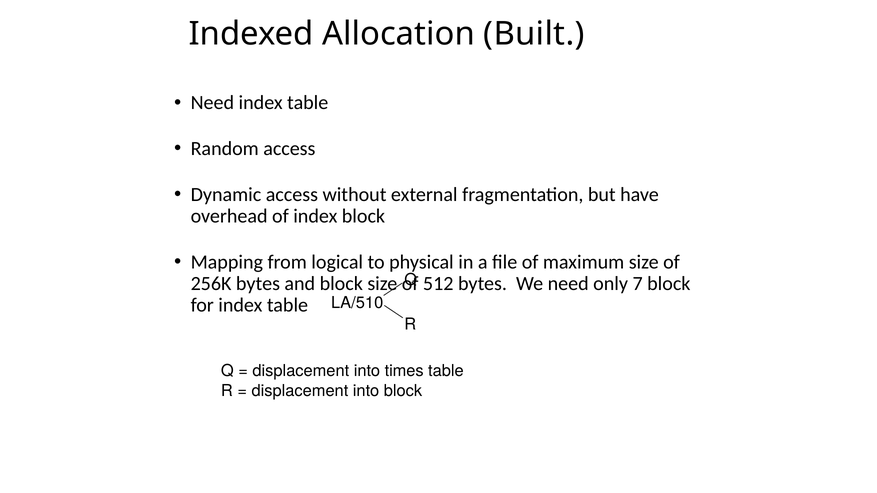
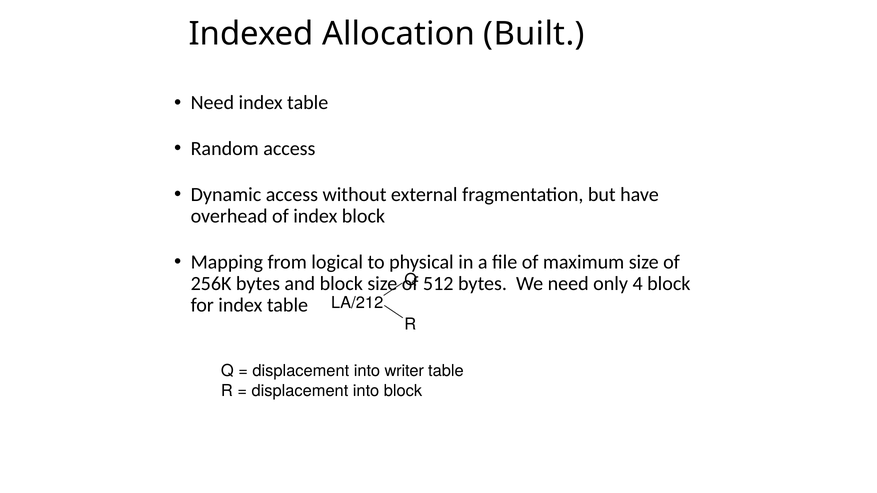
7: 7 -> 4 (638, 284)
LA/510: LA/510 -> LA/212 (357, 303)
times: times -> writer (404, 371)
